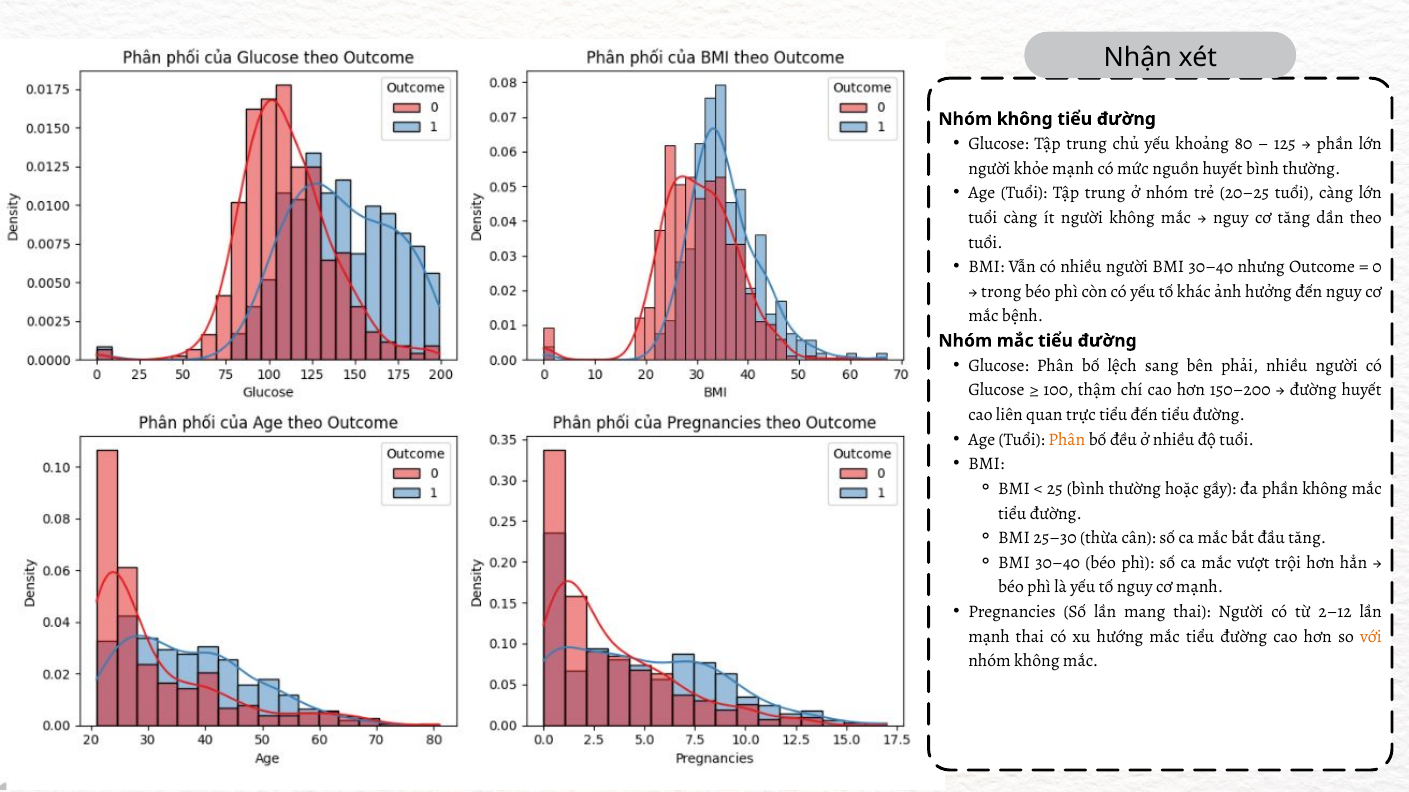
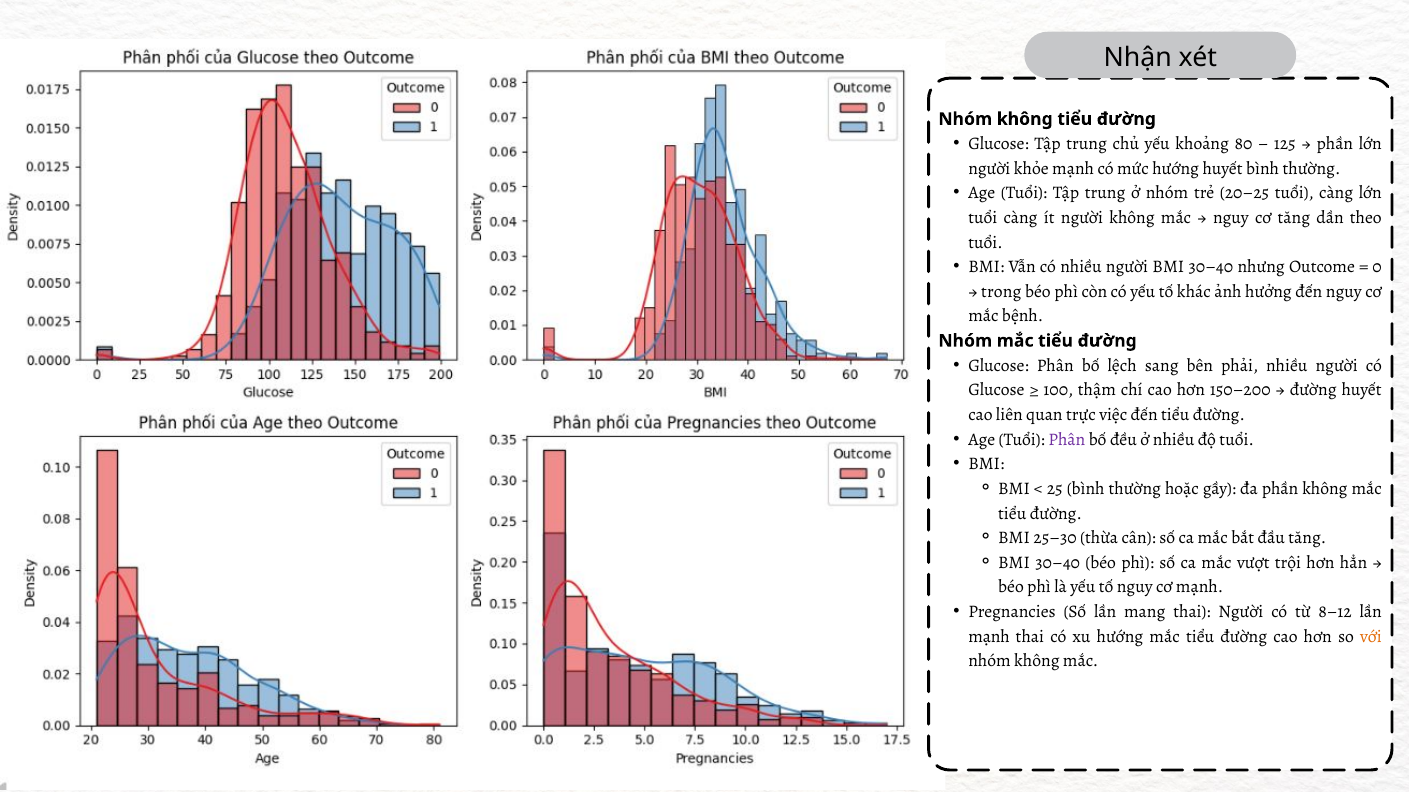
mức nguồn: nguồn -> hướng (1176, 168)
trực tiểu: tiểu -> việc (1113, 415)
Phân colour: orange -> purple (1067, 440)
2–12: 2–12 -> 8–12 (1335, 612)
